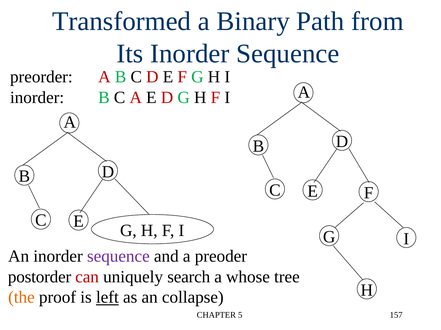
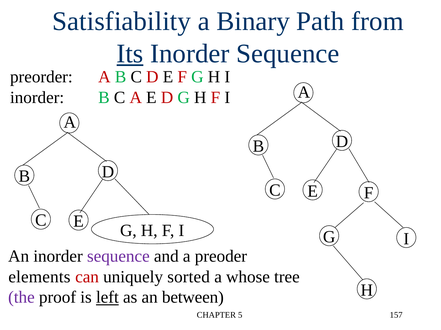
Transformed: Transformed -> Satisfiability (122, 21)
Its underline: none -> present (130, 54)
postorder: postorder -> elements (39, 277)
search: search -> sorted (189, 277)
the colour: orange -> purple (21, 298)
collapse: collapse -> between (193, 298)
